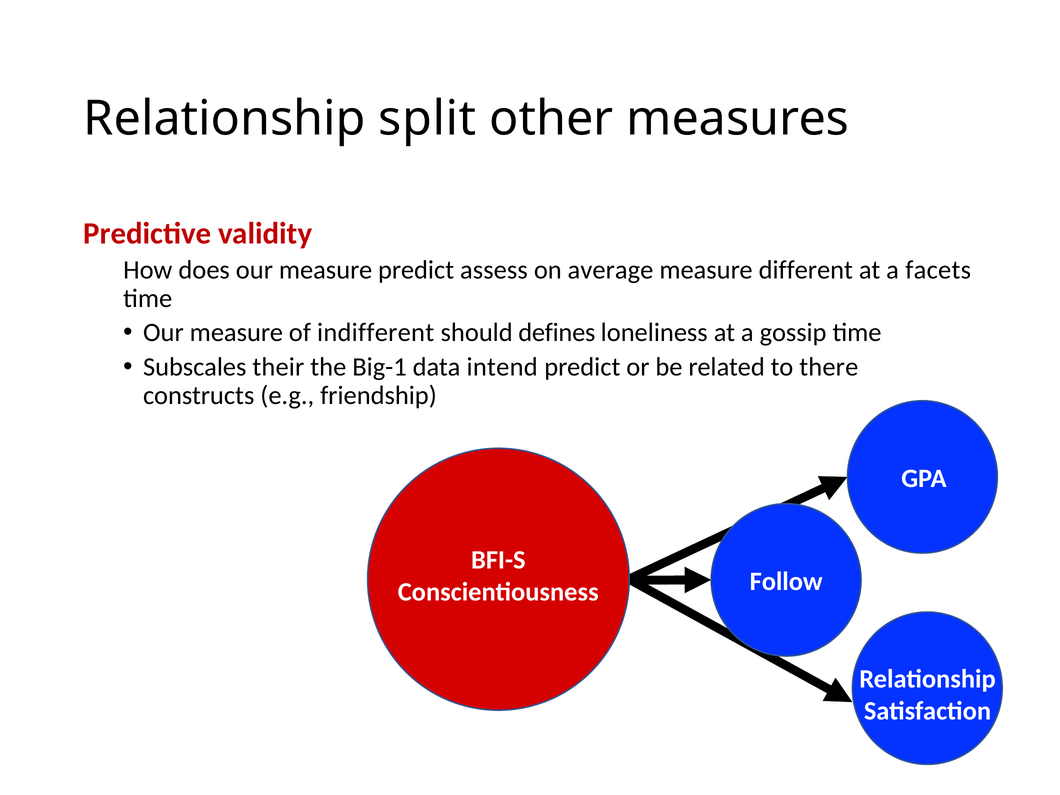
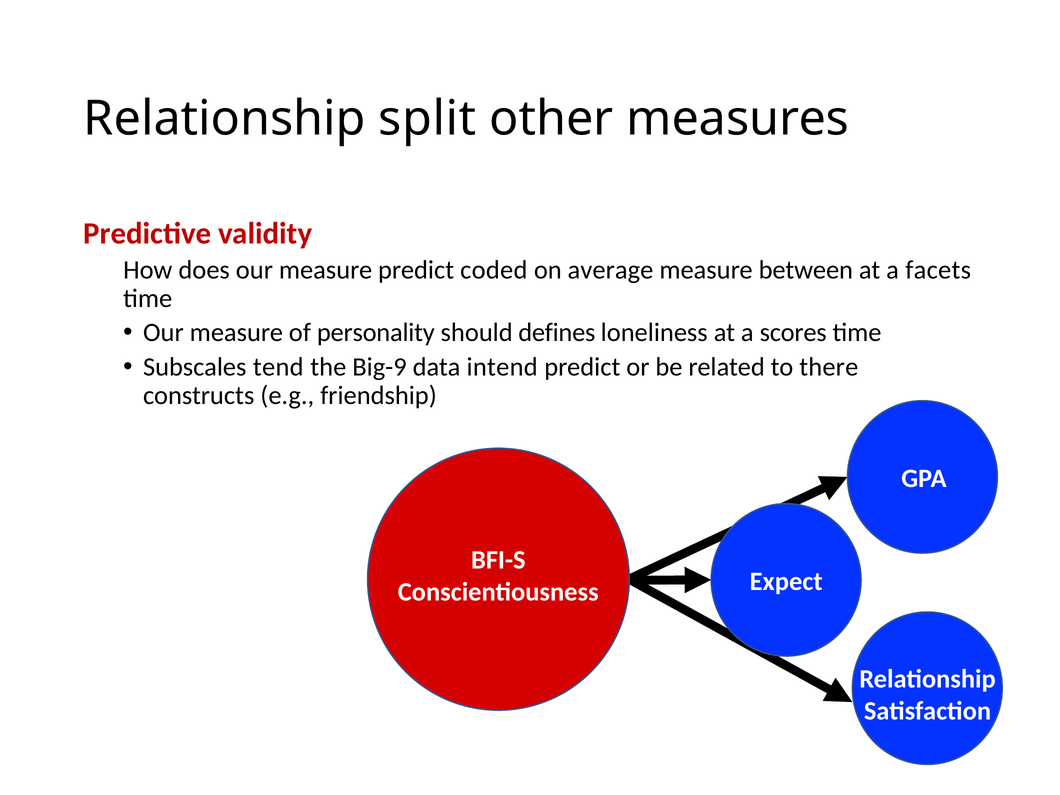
assess: assess -> coded (494, 270)
different: different -> between (806, 270)
indifferent: indifferent -> personality (376, 333)
gossip: gossip -> scores (793, 333)
their: their -> tend (278, 367)
Big-1: Big-1 -> Big-9 (380, 367)
Follow: Follow -> Expect (786, 581)
